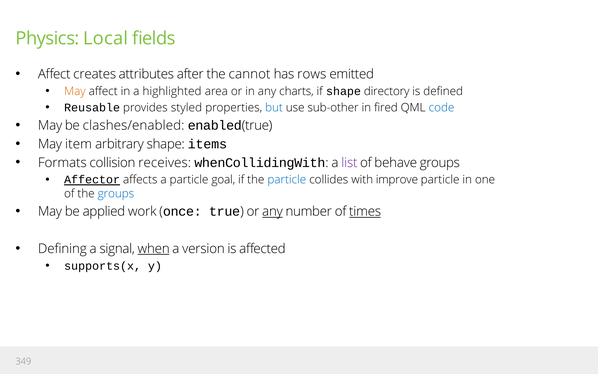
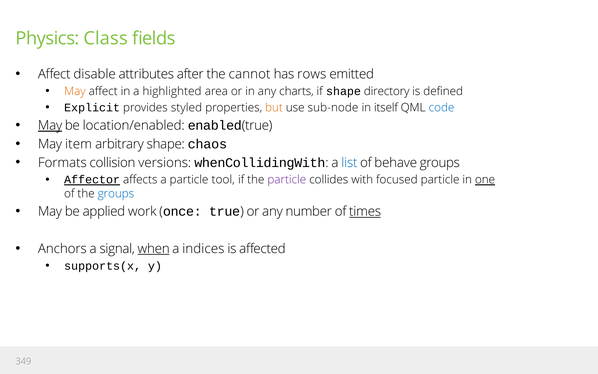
Local: Local -> Class (106, 39)
creates: creates -> disable (95, 74)
Reusable: Reusable -> Explicit (92, 108)
but colour: blue -> orange (274, 108)
sub-other: sub-other -> sub-node (333, 108)
fired: fired -> itself (386, 108)
May underline: none -> present (50, 125)
clashes/enabled: clashes/enabled -> location/enabled (134, 125)
items: items -> chaos (207, 144)
receives: receives -> versions (165, 163)
list colour: purple -> blue (349, 163)
goal: goal -> tool (223, 180)
particle colour: blue -> purple (287, 180)
improve: improve -> focused (397, 180)
one underline: none -> present (485, 180)
any underline: present -> none (272, 211)
Defining: Defining -> Anchors (62, 249)
version: version -> indices (203, 249)
